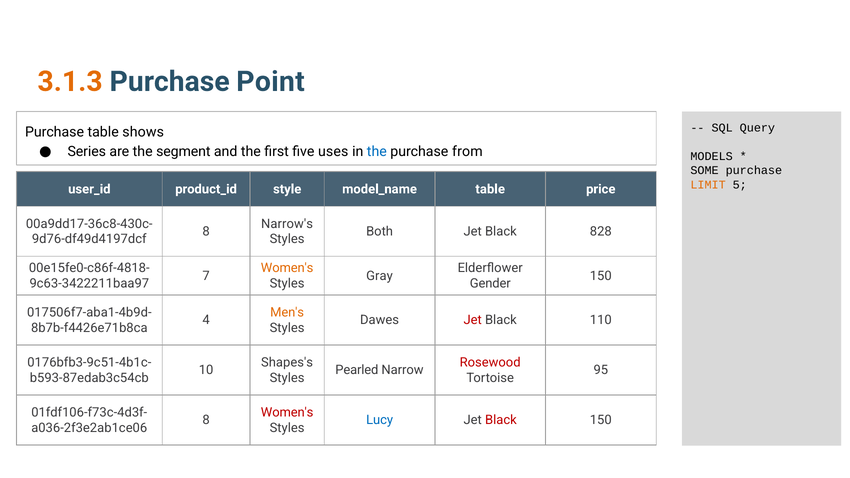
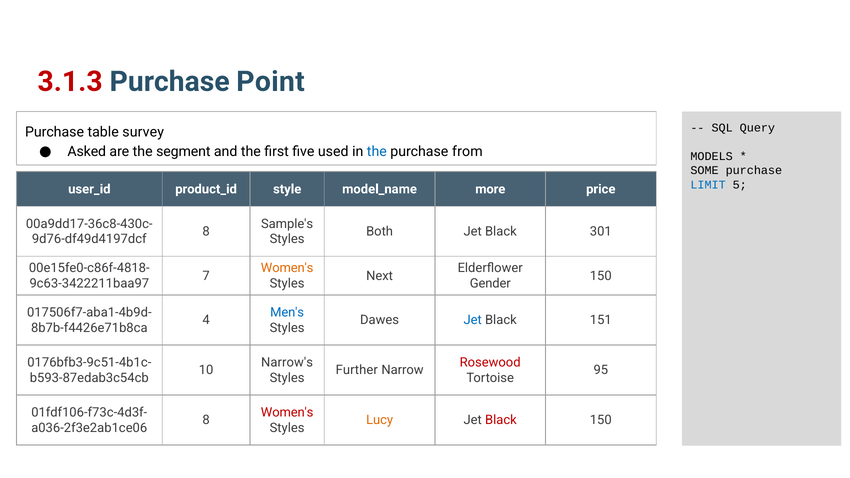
3.1.3 colour: orange -> red (70, 82)
shows: shows -> survey (143, 132)
Series: Series -> Asked (87, 152)
uses: uses -> used (333, 152)
LIMIT colour: orange -> blue (708, 185)
table: table -> more (490, 189)
Narrow's: Narrow's -> Sample's (287, 224)
828: 828 -> 301 (601, 231)
Gray: Gray -> Next (380, 276)
Men's colour: orange -> blue (287, 313)
Jet colour: red -> blue (473, 320)
110: 110 -> 151 (601, 320)
Shapes's: Shapes's -> Narrow's (287, 363)
Pearled: Pearled -> Further (357, 370)
Lucy colour: blue -> orange (380, 420)
